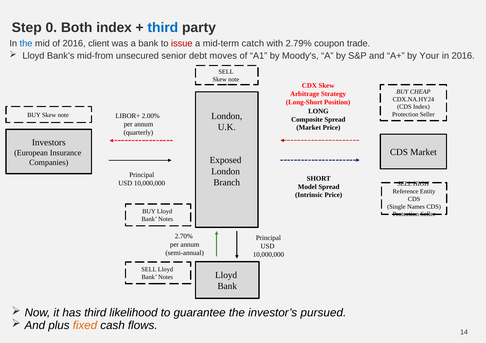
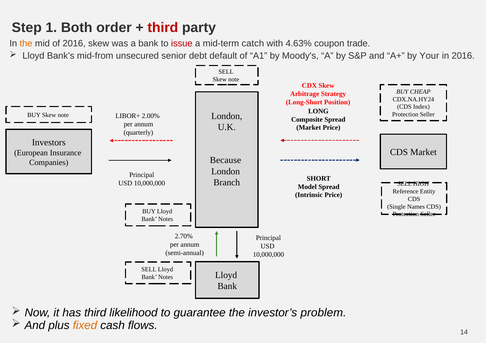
0: 0 -> 1 (51, 28)
Both index: index -> order (114, 28)
third colour: blue -> red (163, 28)
the colour: blue -> orange (26, 43)
2016 client: client -> skew (99, 43)
2.79%: 2.79% -> 4.63% (299, 43)
moves: moves -> default (223, 56)
Exposed: Exposed -> Because (226, 161)
pursued: pursued -> problem (323, 313)
